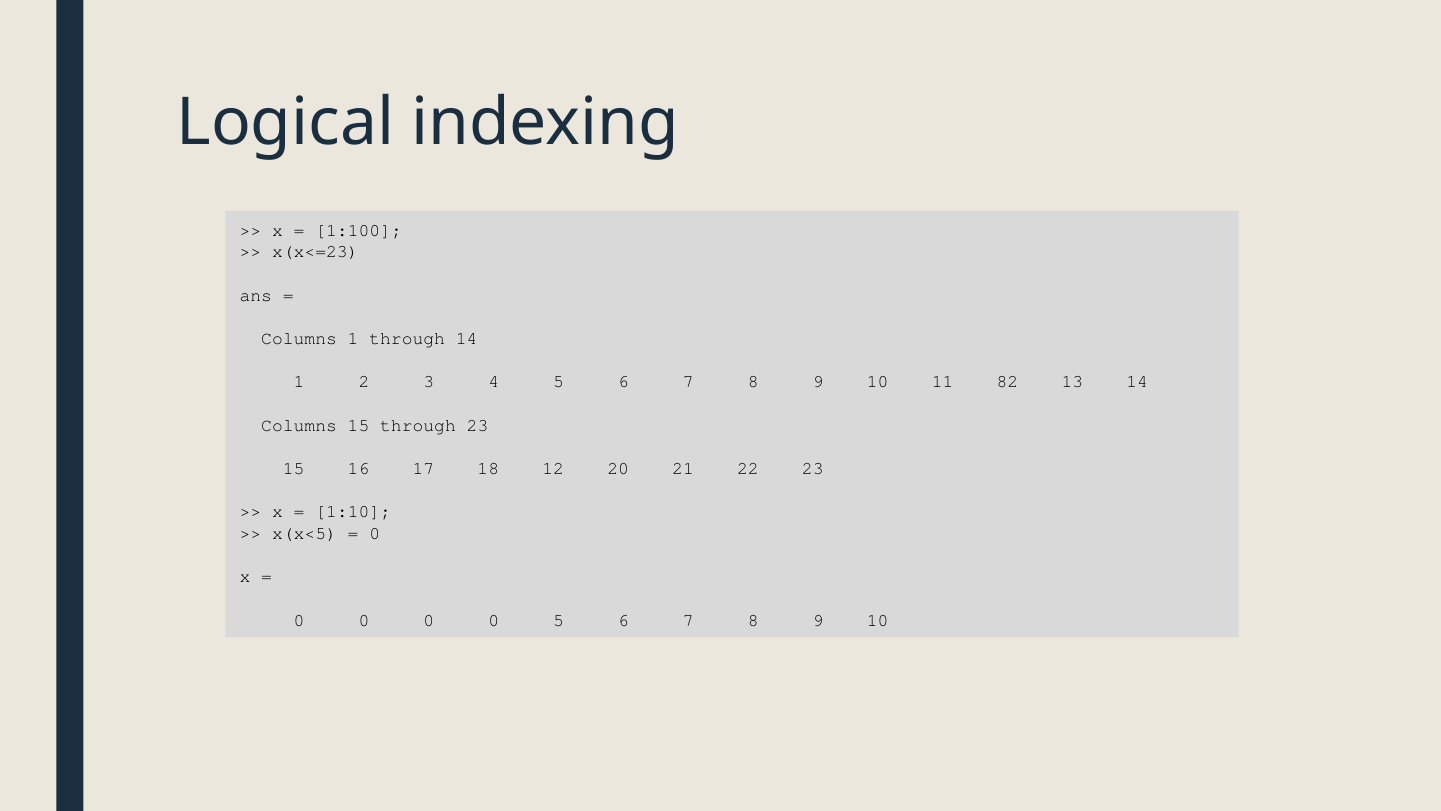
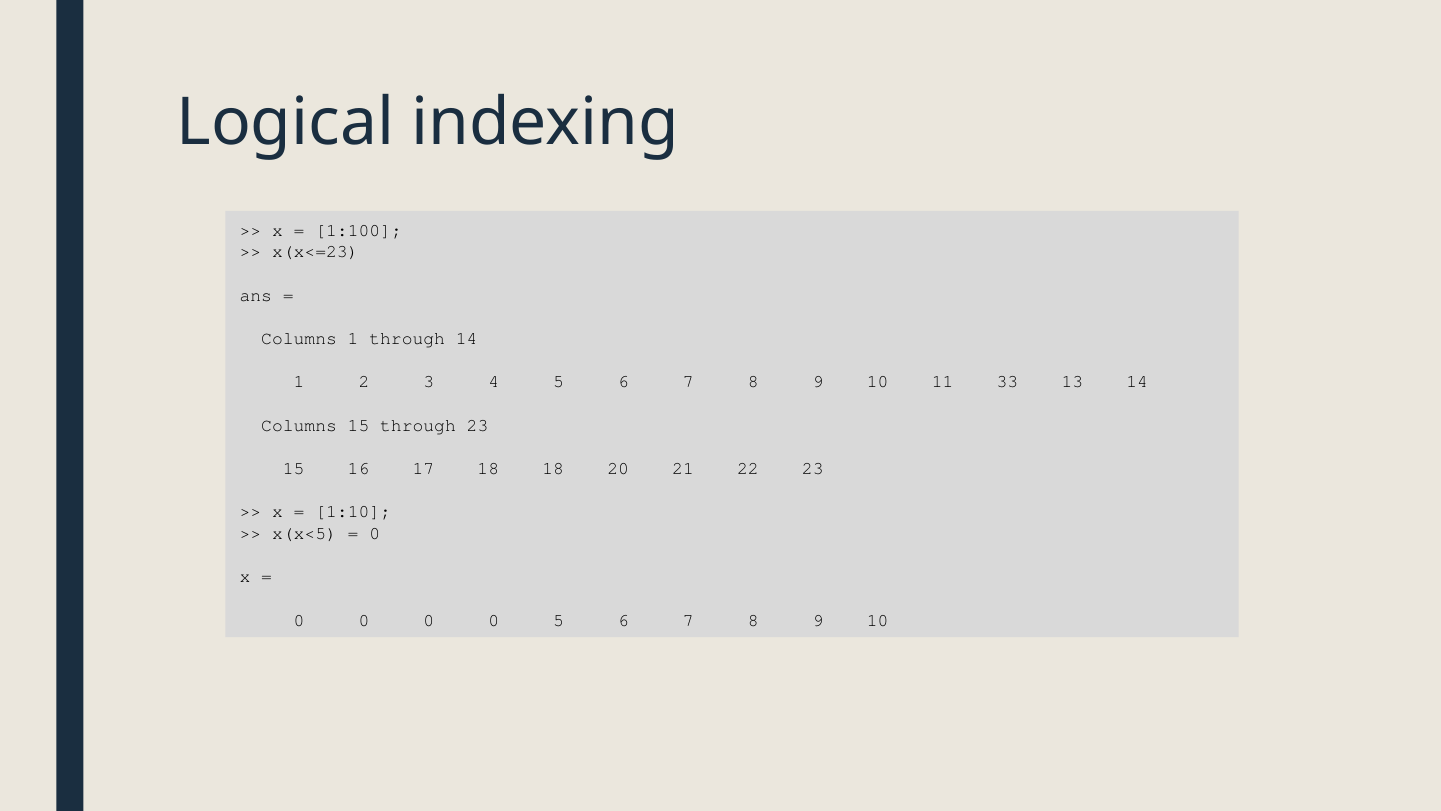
82: 82 -> 33 (1007, 382)
18 12: 12 -> 18 (553, 468)
